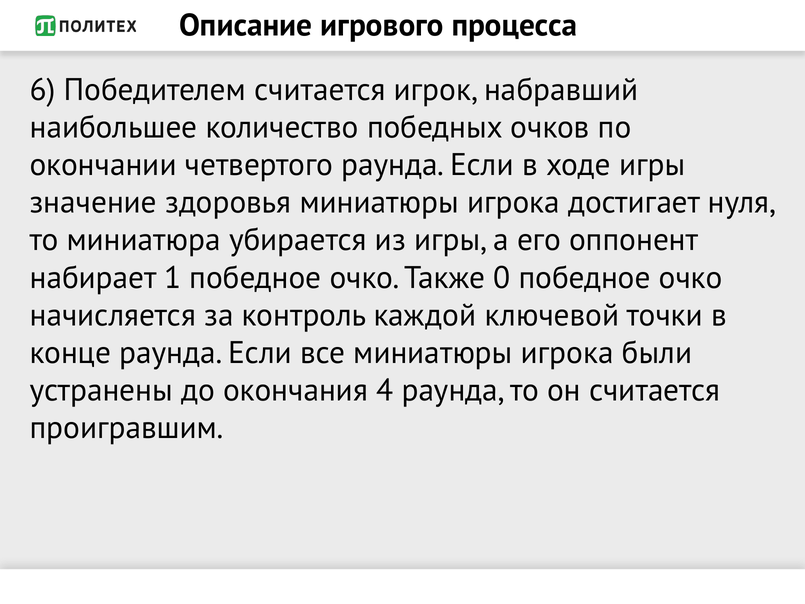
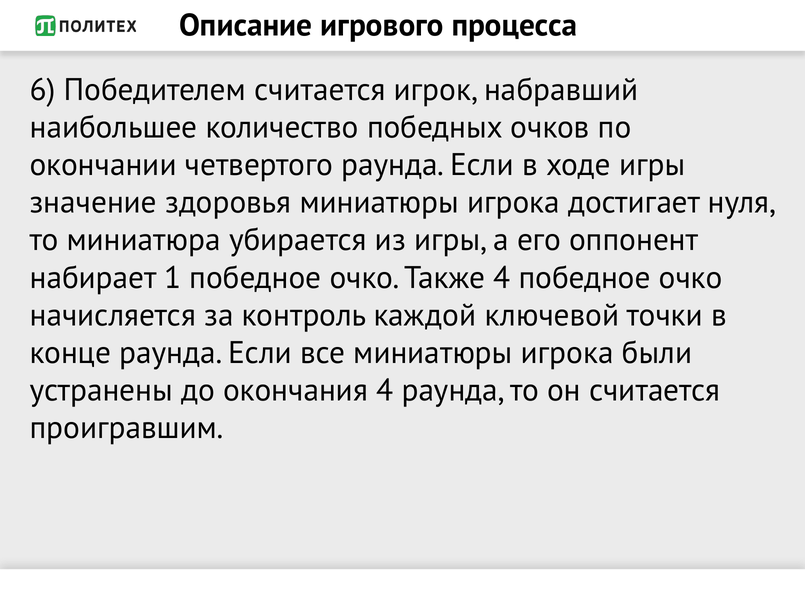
Также 0: 0 -> 4 (502, 278)
